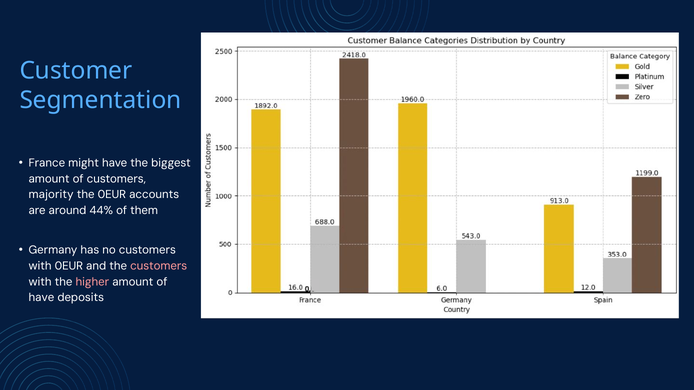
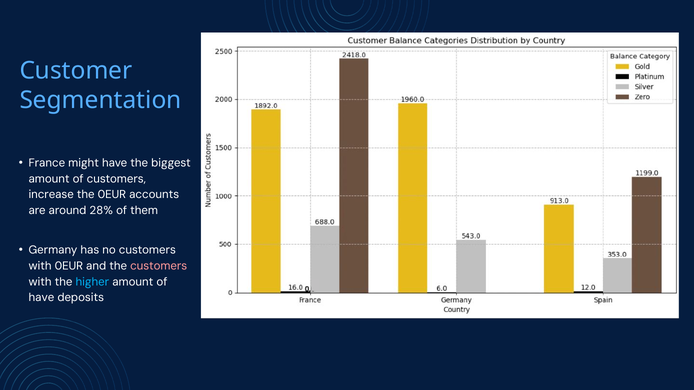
majority: majority -> increase (51, 195)
44%: 44% -> 28% (101, 211)
higher colour: pink -> light blue (92, 282)
